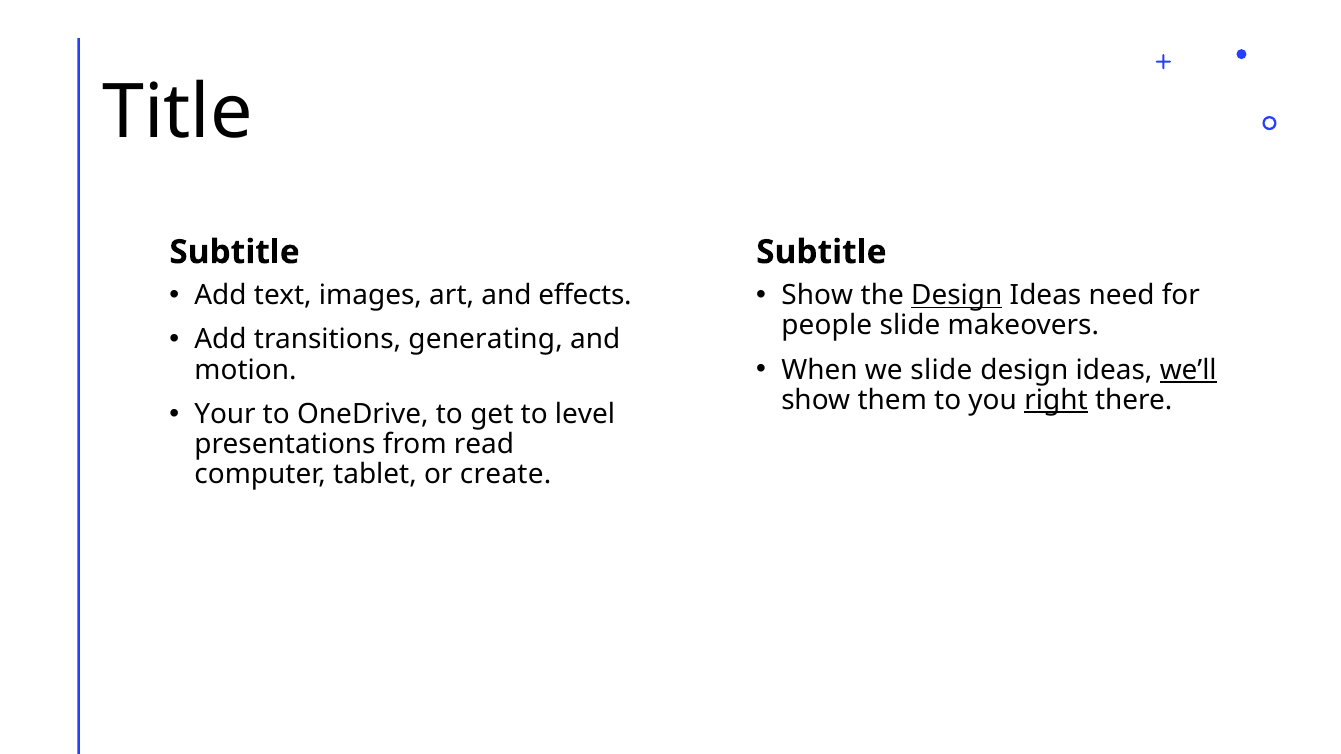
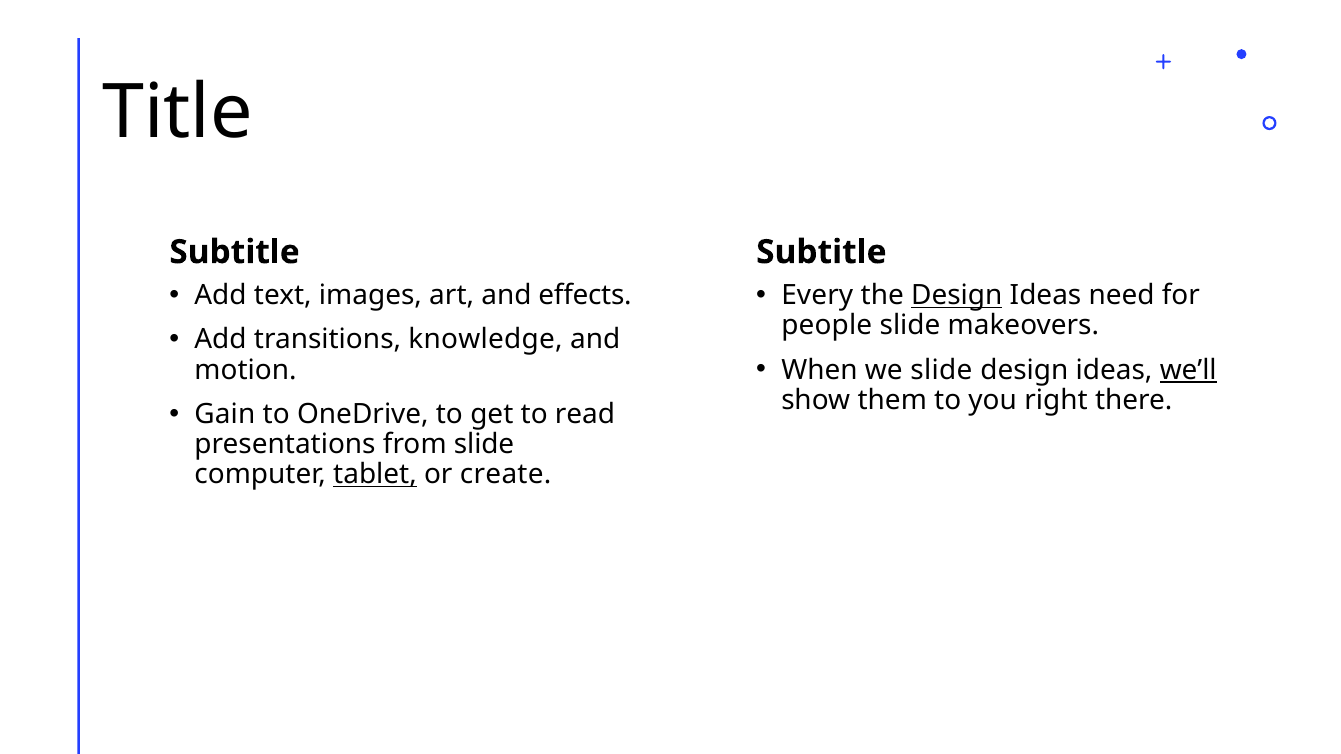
Show: Show -> Every (817, 296)
generating: generating -> knowledge (486, 340)
right underline: present -> none (1056, 400)
Your: Your -> Gain (225, 414)
level: level -> read (585, 414)
from read: read -> slide (484, 444)
tablet underline: none -> present (375, 475)
